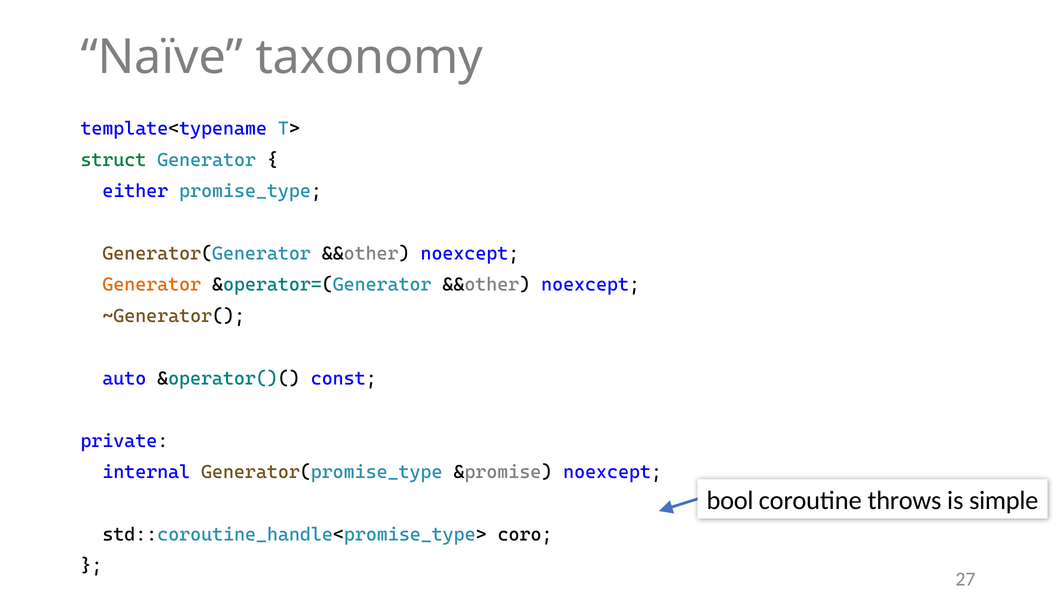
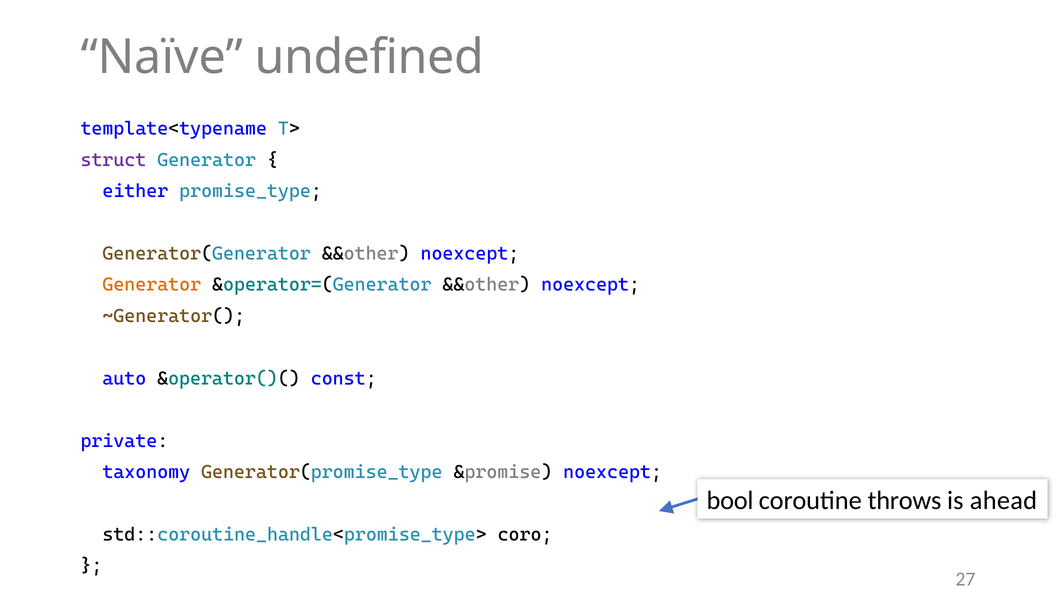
taxonomy: taxonomy -> undefined (369, 57)
struct colour: green -> purple (113, 160)
internal: internal -> taxonomy (146, 472)
simple: simple -> ahead (1003, 501)
